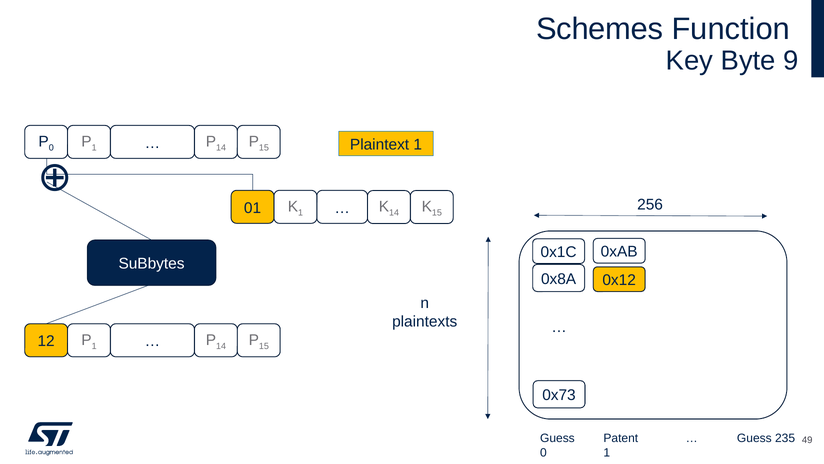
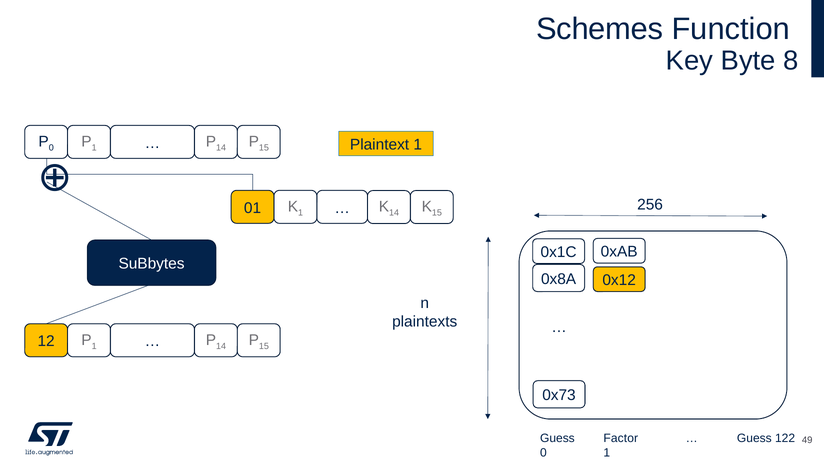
9: 9 -> 8 (791, 61)
Patent: Patent -> Factor (621, 438)
235: 235 -> 122 (785, 438)
